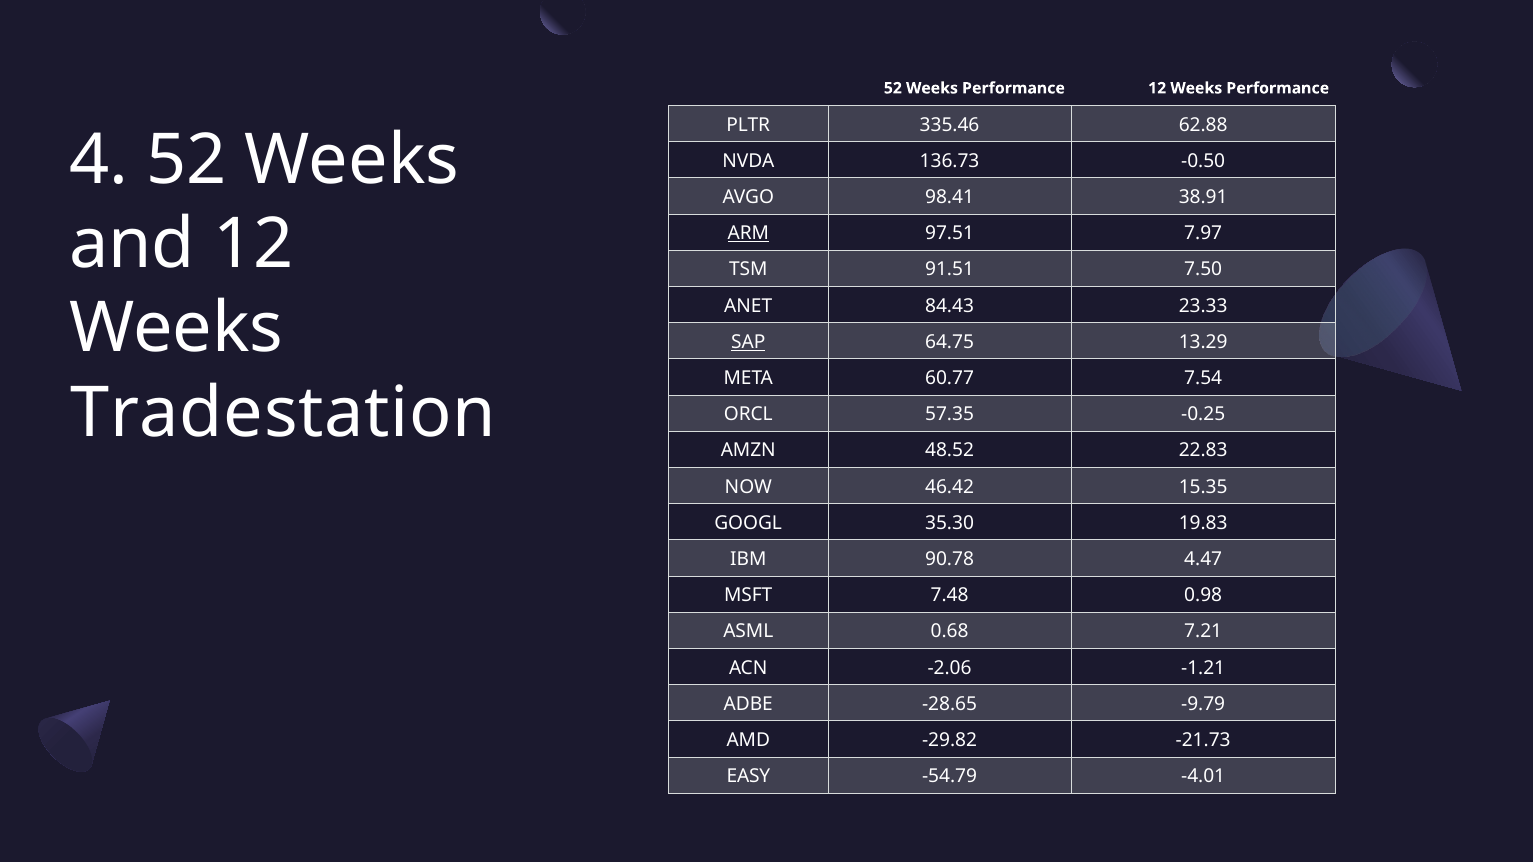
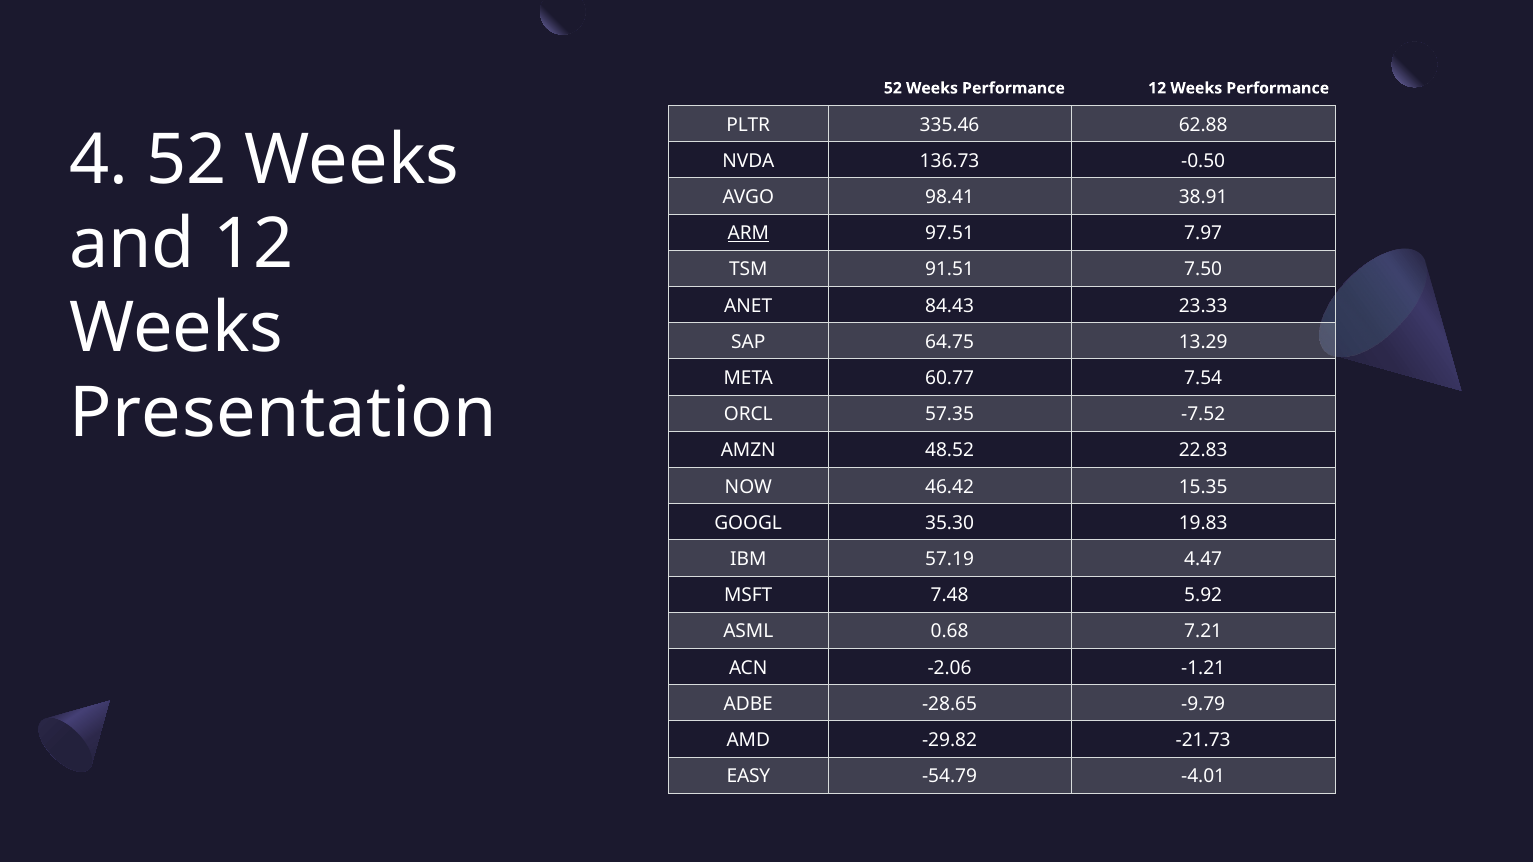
SAP underline: present -> none (748, 342)
Tradestation: Tradestation -> Presentation (283, 413)
-0.25: -0.25 -> -7.52 (1203, 415)
90.78: 90.78 -> 57.19 (950, 559)
0.98: 0.98 -> 5.92 (1203, 596)
